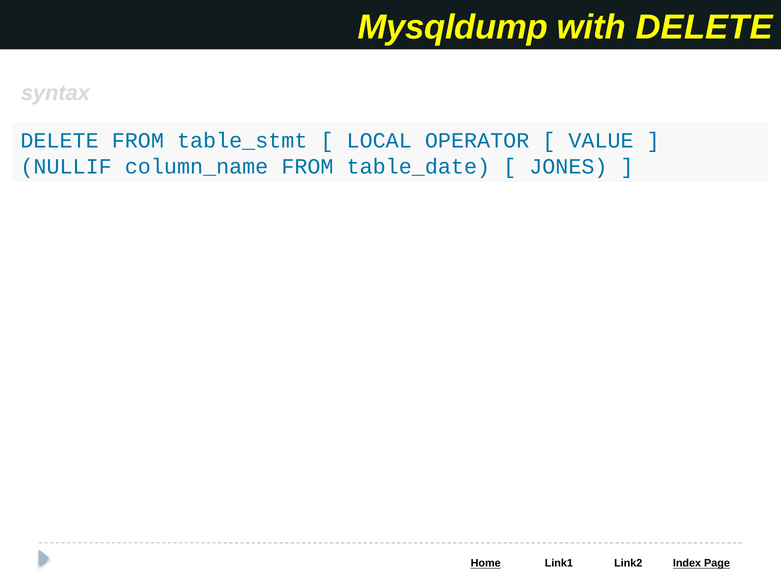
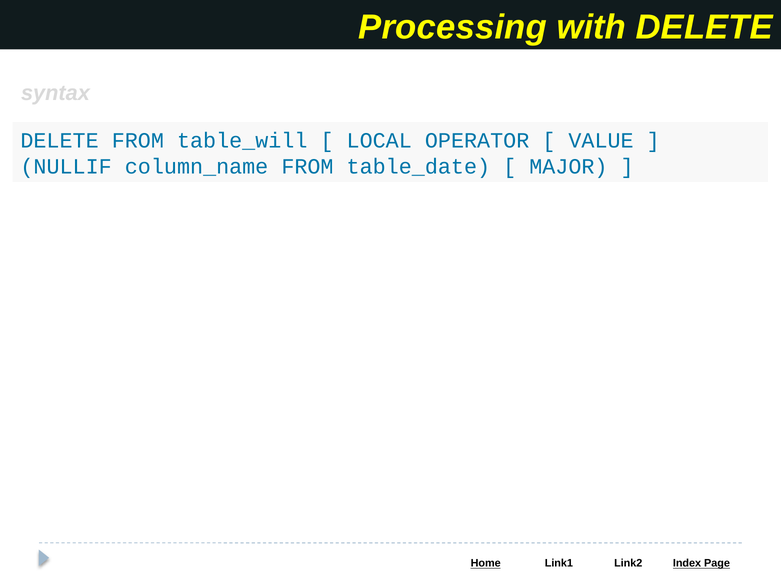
Mysqldump: Mysqldump -> Processing (453, 27)
table_stmt: table_stmt -> table_will (242, 140)
JONES: JONES -> MAJOR (568, 167)
